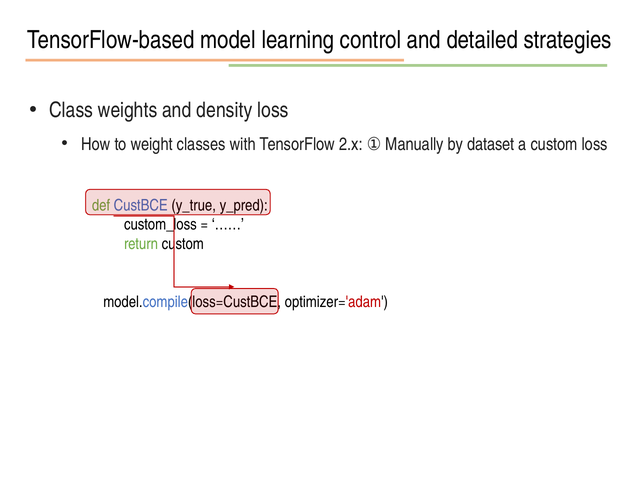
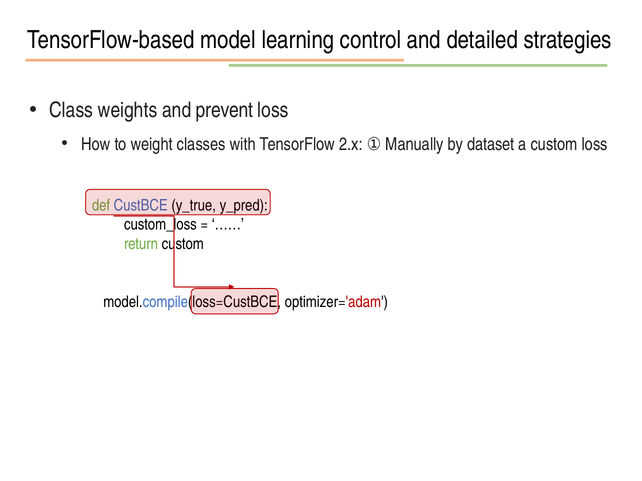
density: density -> prevent (225, 110)
